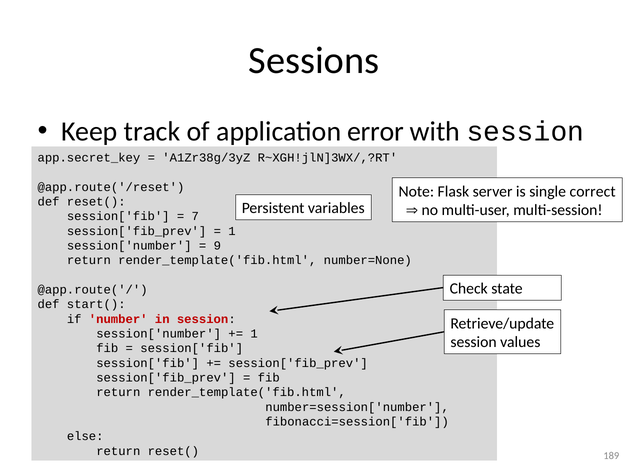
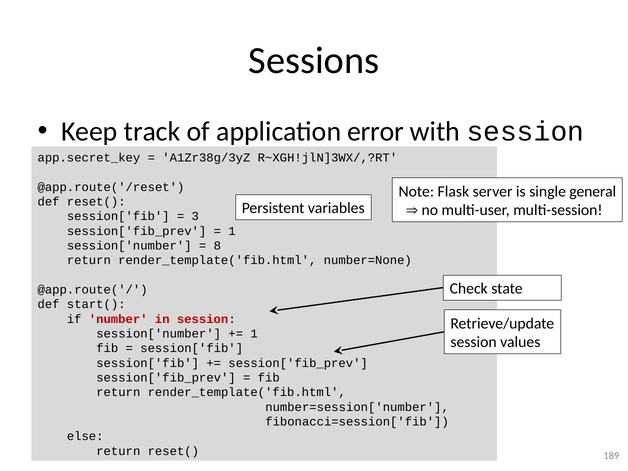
correct: correct -> general (593, 191)
7: 7 -> 3 (195, 216)
9: 9 -> 8 (217, 246)
